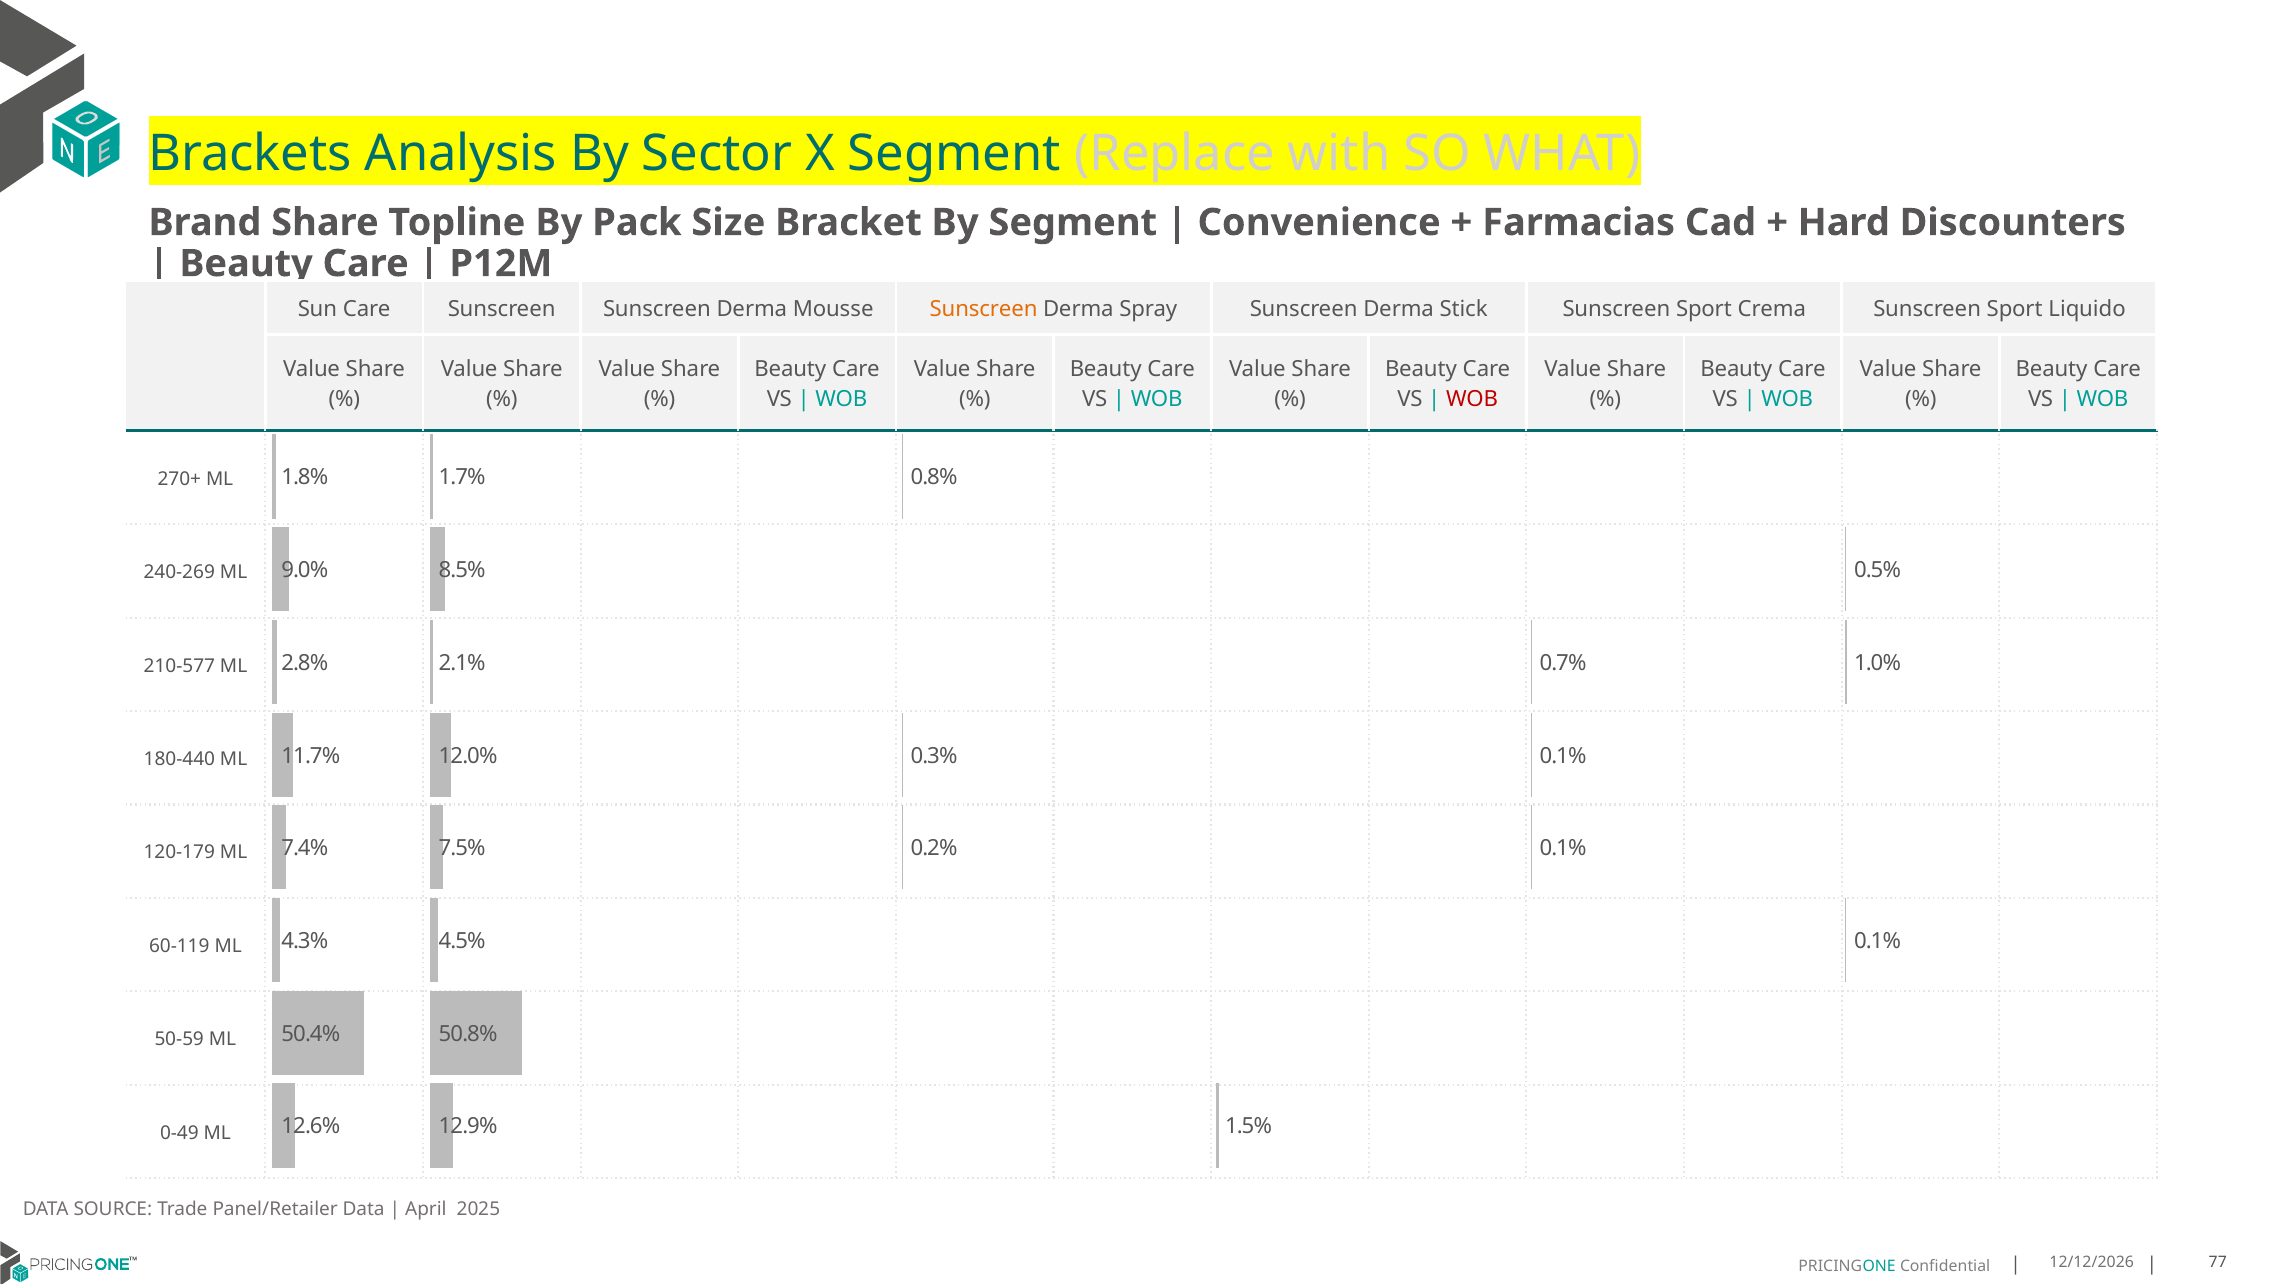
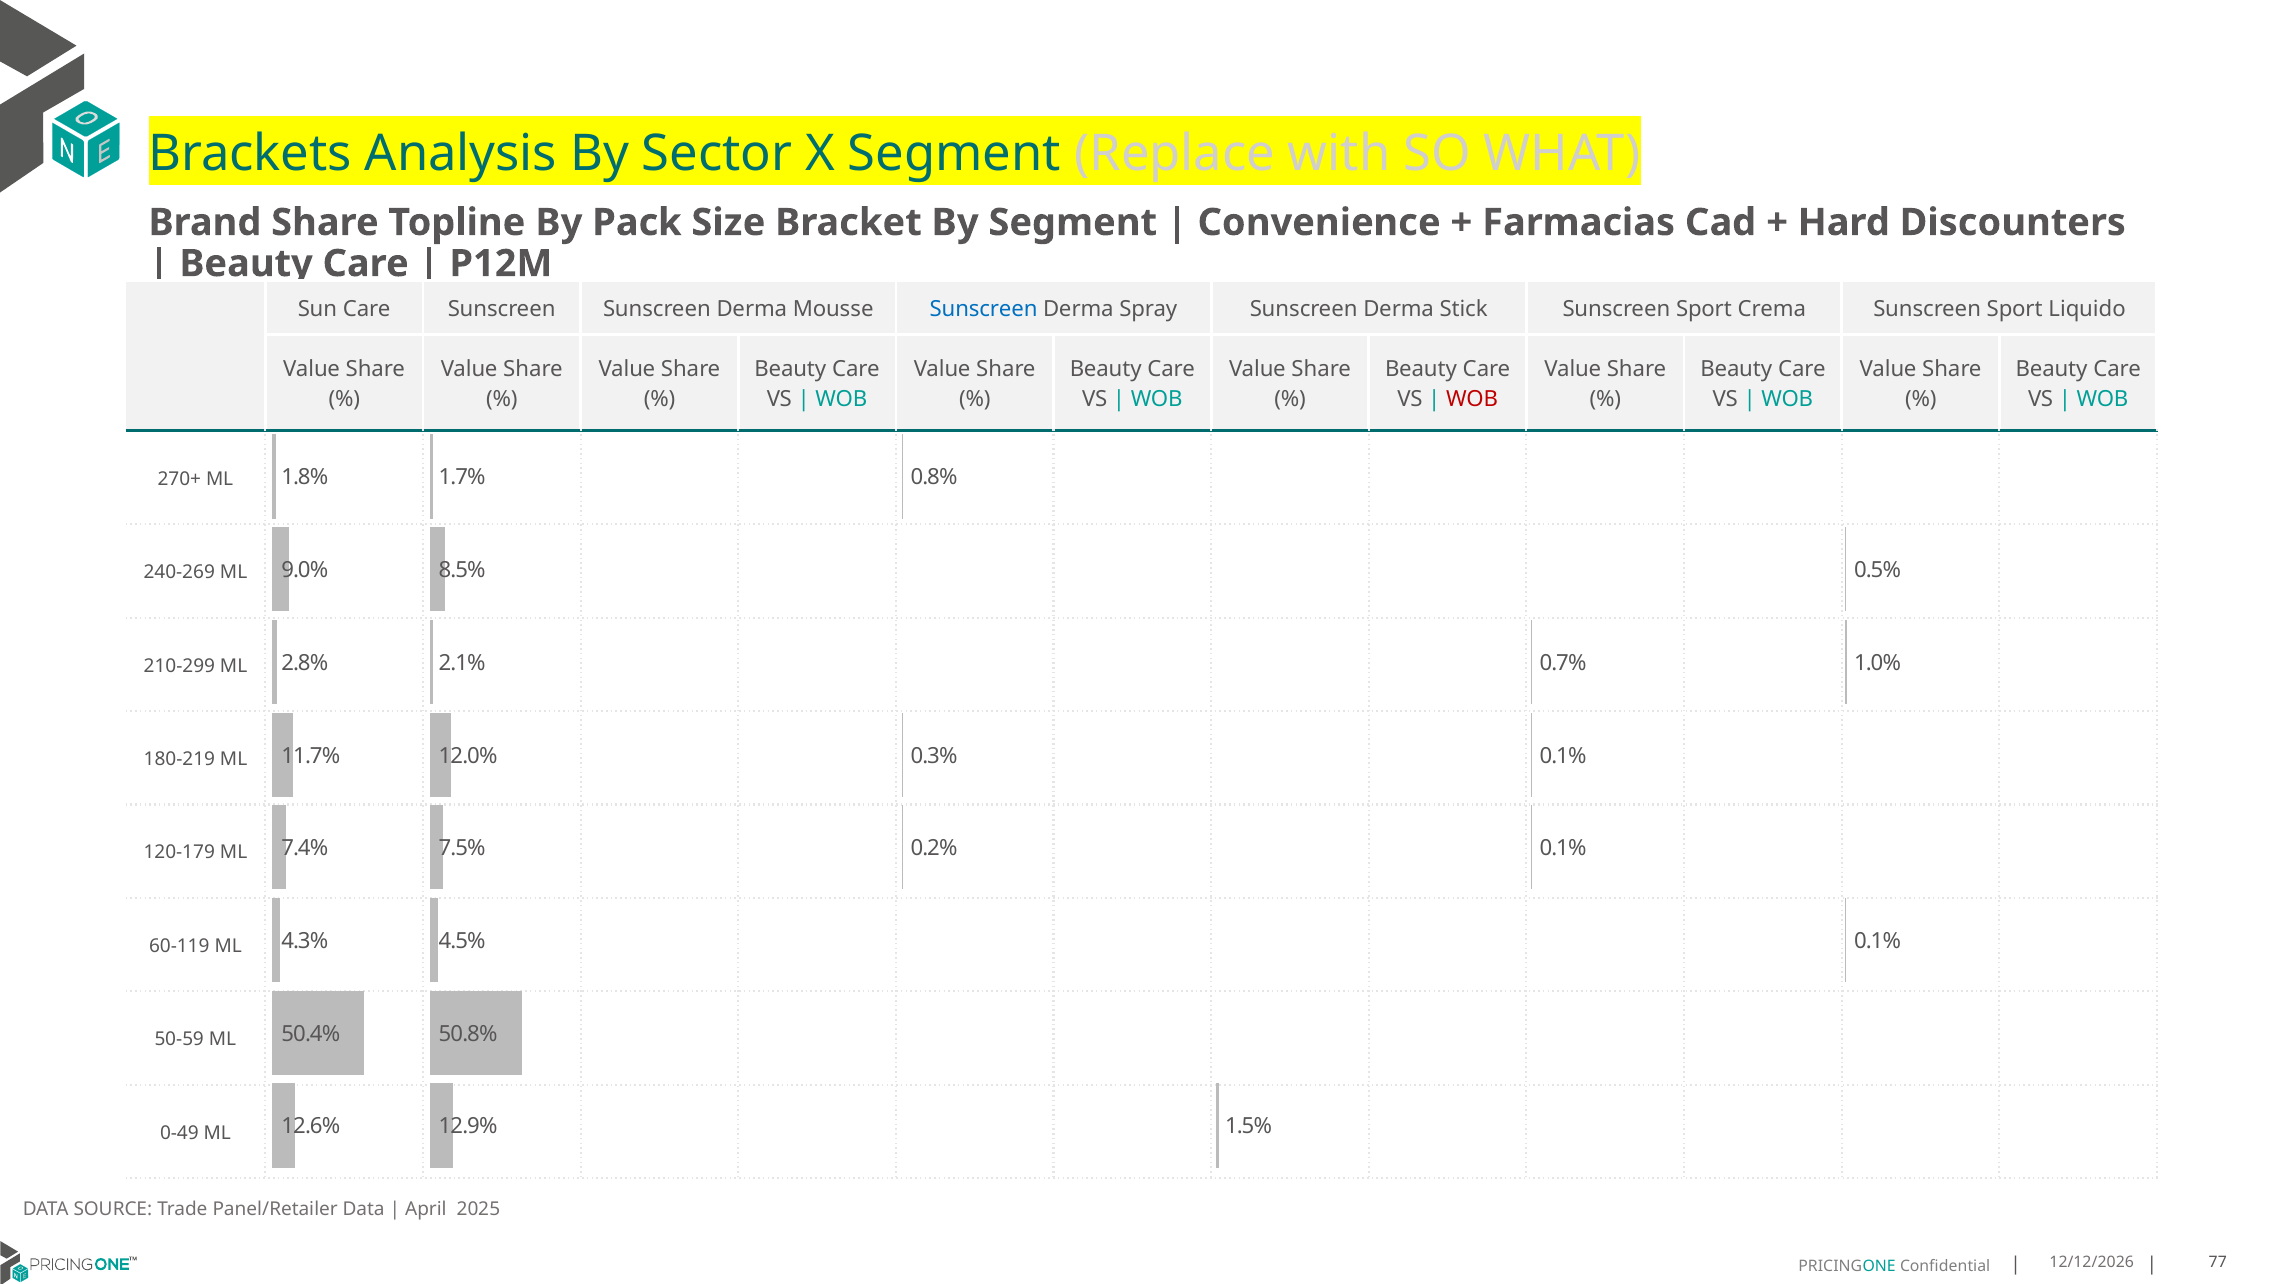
Sunscreen colour: orange -> blue (984, 309)
210-577: 210-577 -> 210-299 (179, 666)
180-440: 180-440 -> 180-219 (179, 759)
